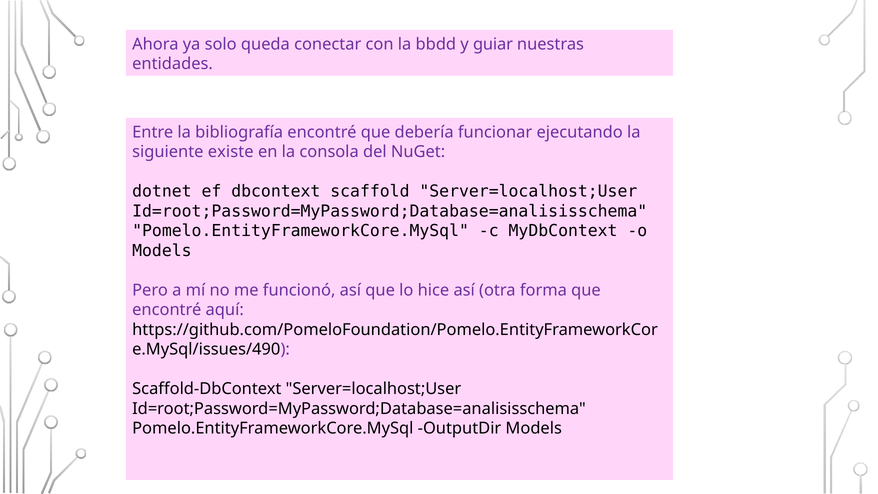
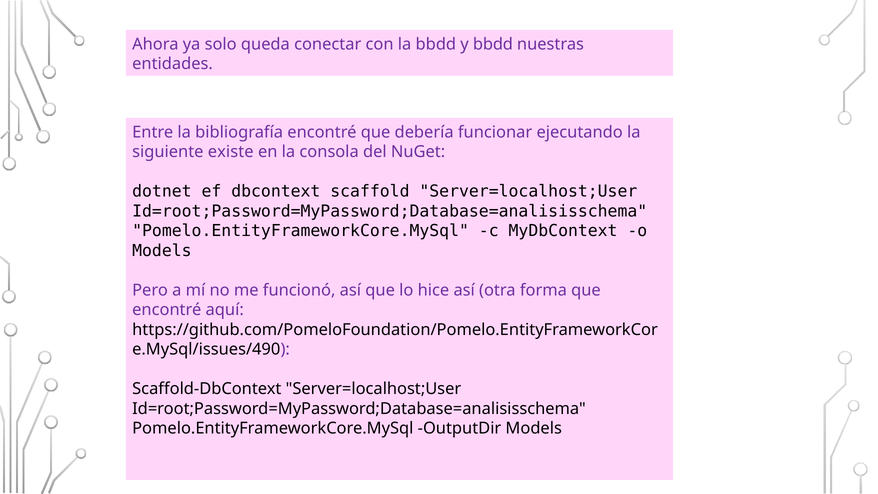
y guiar: guiar -> bbdd (493, 44)
